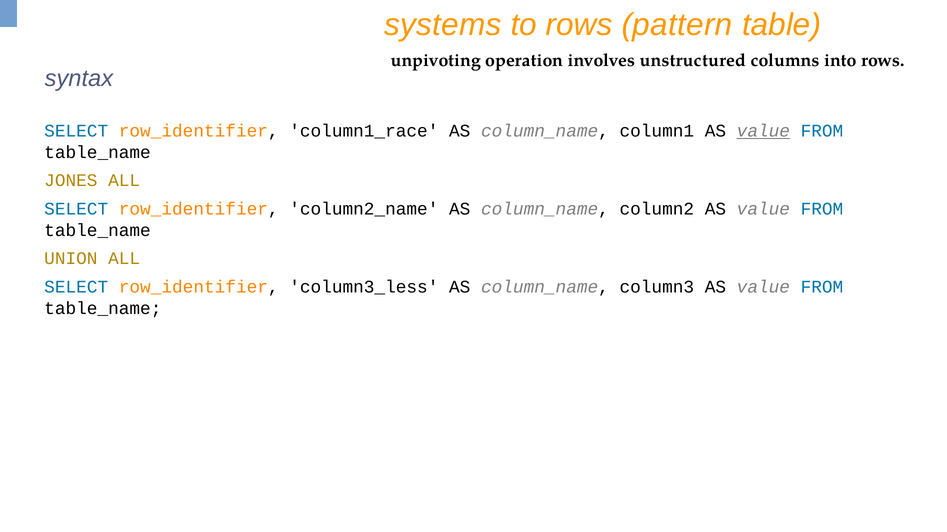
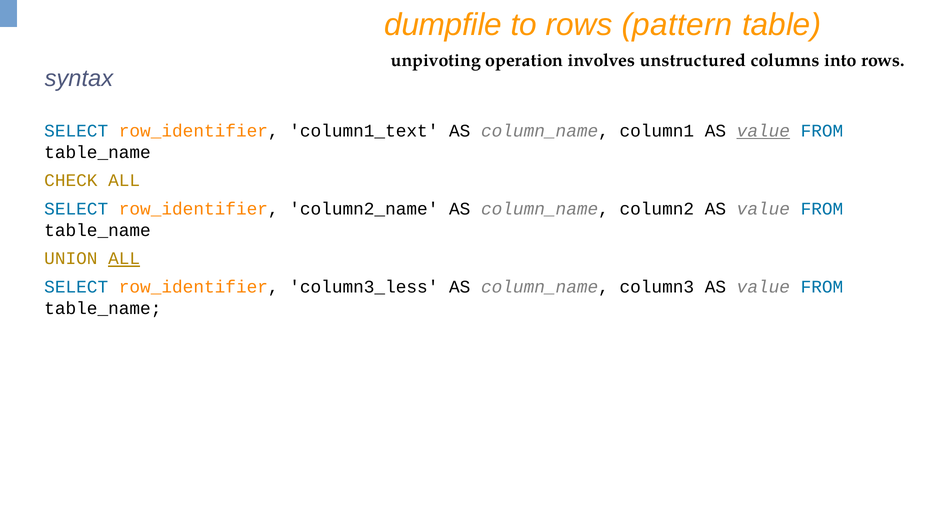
systems: systems -> dumpfile (443, 25)
column1_race: column1_race -> column1_text (364, 131)
JONES: JONES -> CHECK (71, 181)
ALL underline: none -> present (124, 259)
